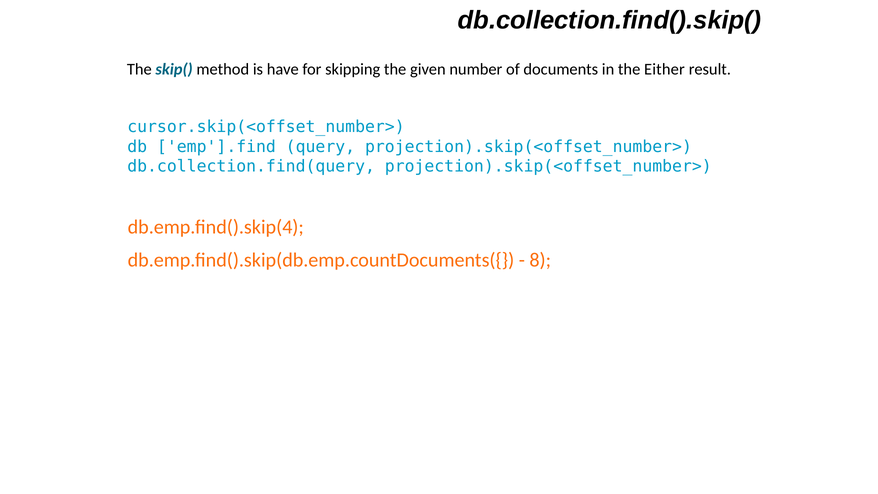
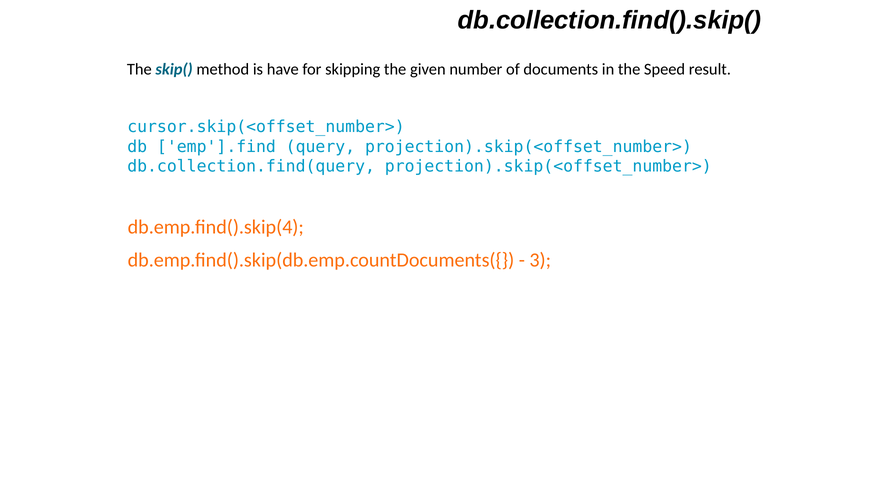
Either: Either -> Speed (665, 69)
8: 8 -> 3 (540, 260)
